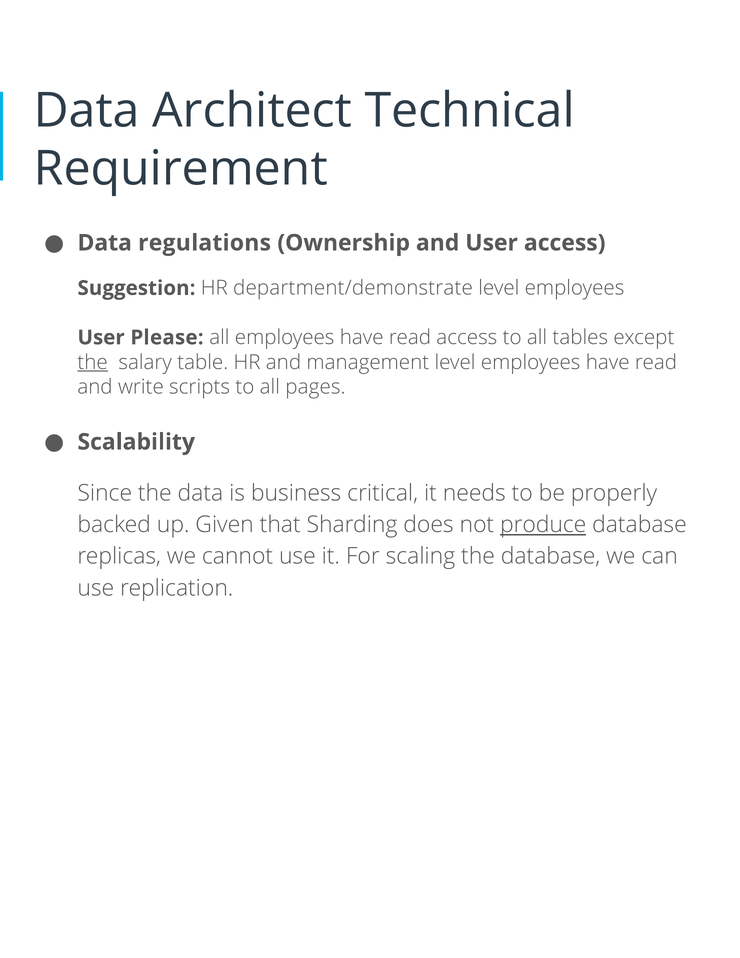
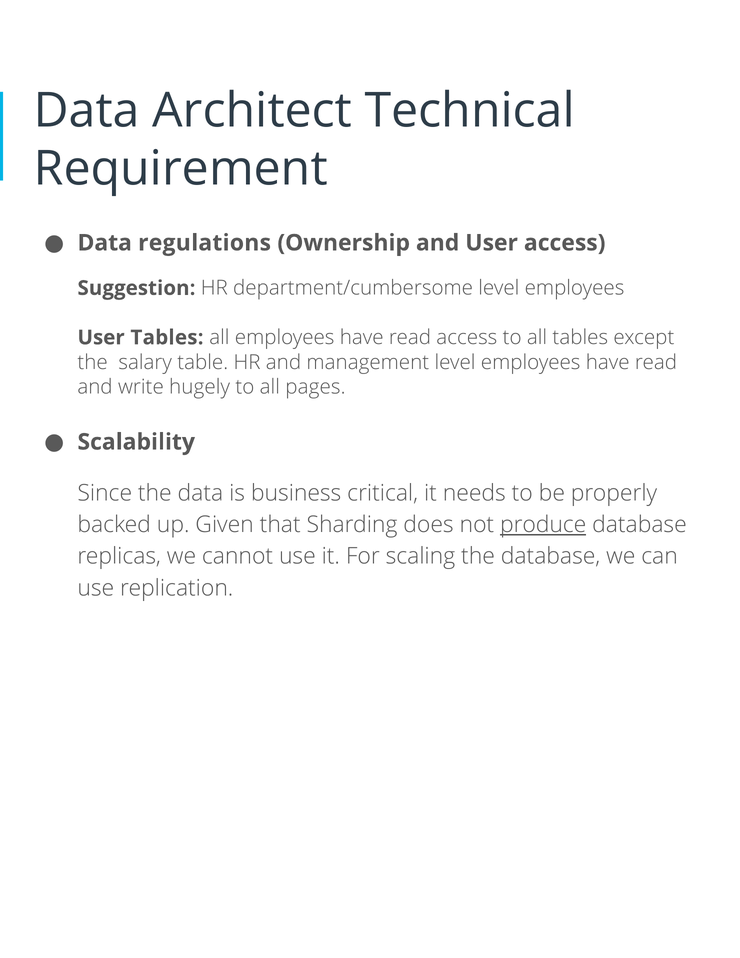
department/demonstrate: department/demonstrate -> department/cumbersome (353, 288)
User Please: Please -> Tables (167, 337)
the underline: present -> none (93, 362)
scripts: scripts -> hugely (200, 387)
